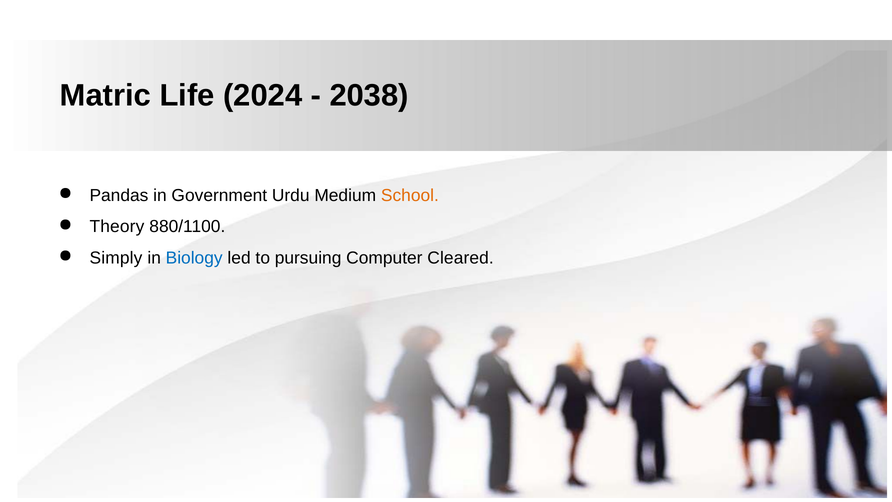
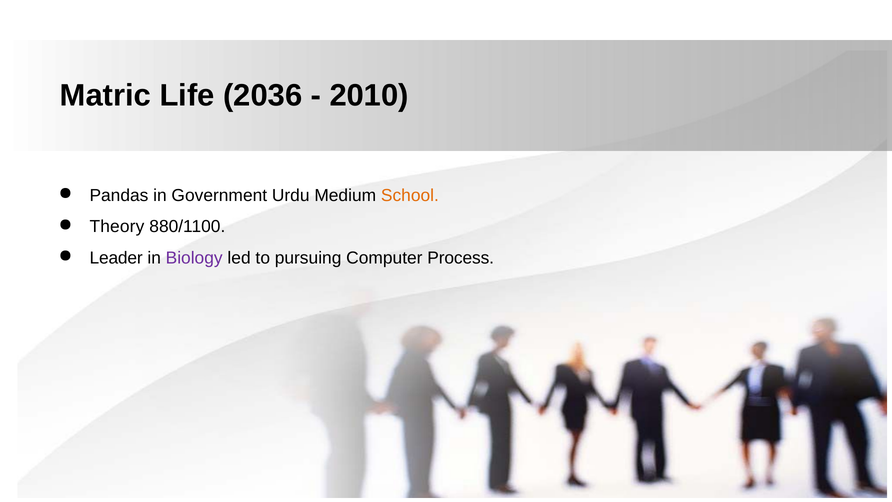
2024: 2024 -> 2036 (263, 95)
2038: 2038 -> 2010 (369, 95)
Simply: Simply -> Leader (116, 258)
Biology colour: blue -> purple (194, 258)
Cleared: Cleared -> Process (461, 258)
